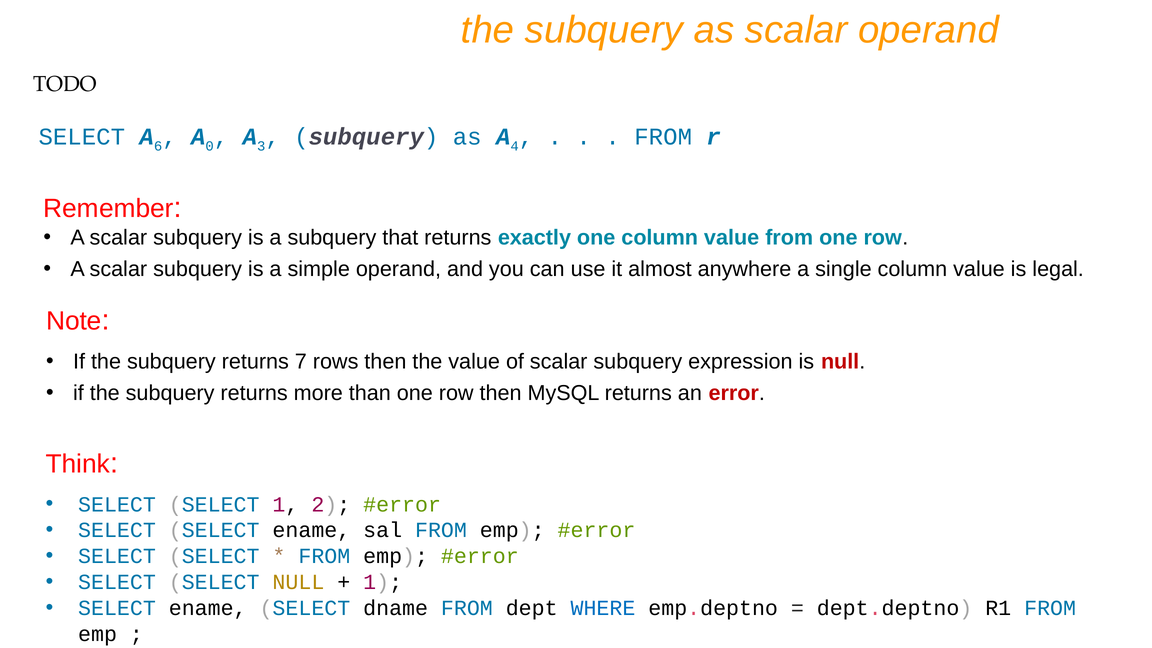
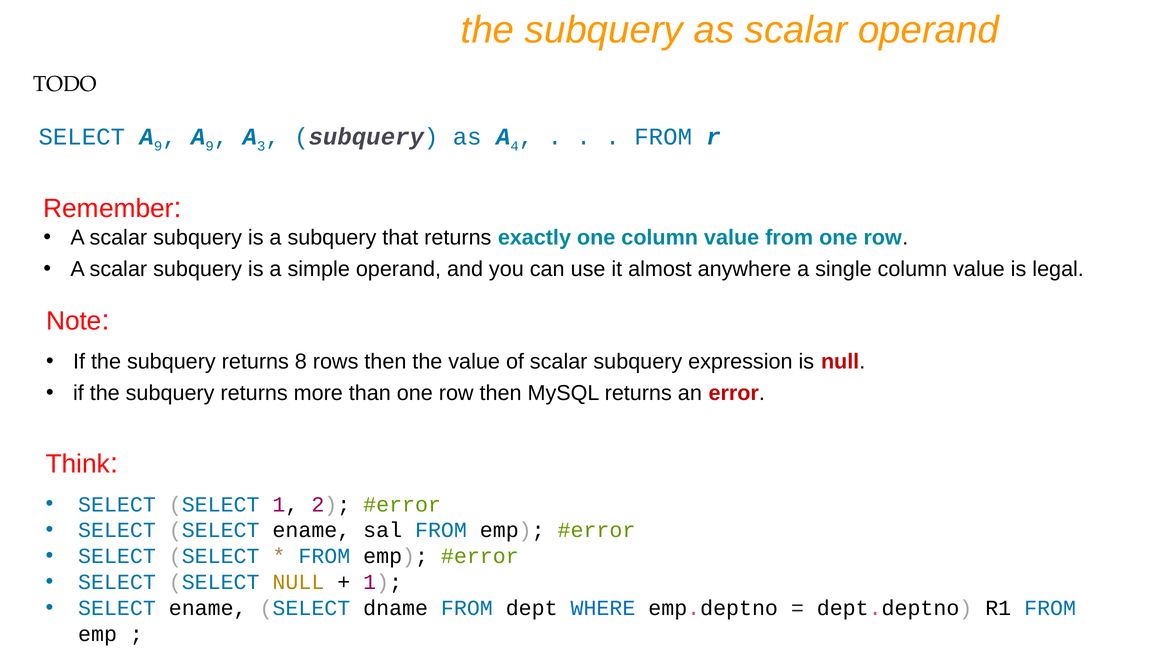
SELECT A 6: 6 -> 9 (158, 146)
0: 0 -> 9 (210, 146)
7: 7 -> 8 (301, 362)
